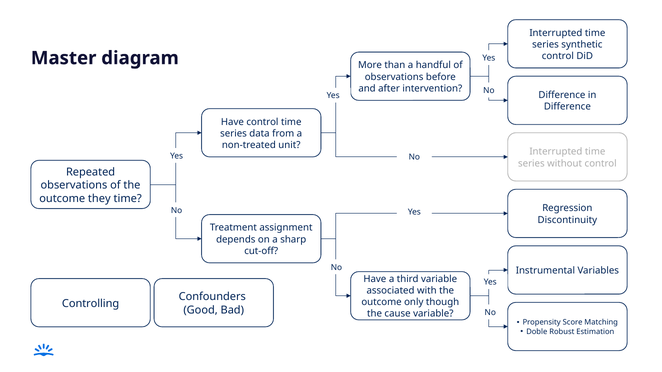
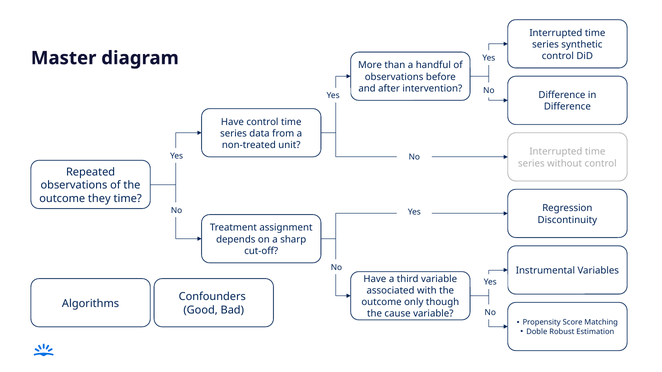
Controlling: Controlling -> Algorithms (91, 304)
